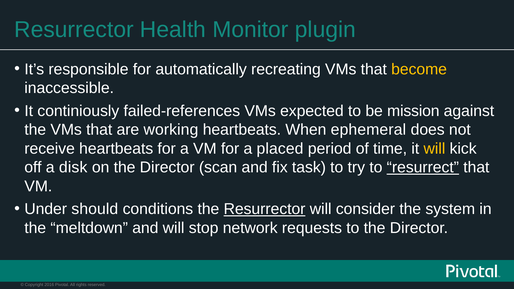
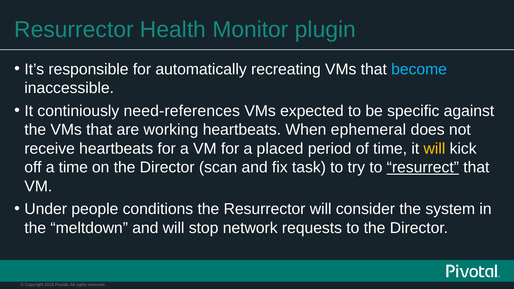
become colour: yellow -> light blue (419, 69)
failed-references: failed-references -> need-references (182, 111)
mission: mission -> specific (413, 111)
a disk: disk -> time (73, 167)
should: should -> people (95, 209)
Resurrector underline: present -> none (265, 209)
